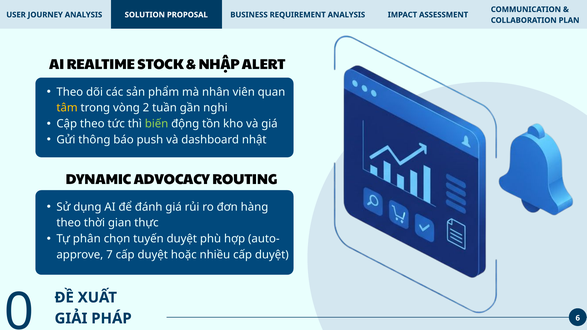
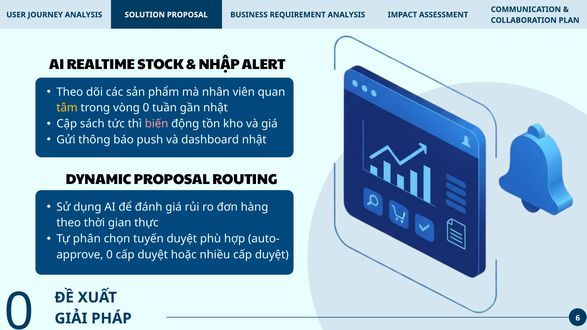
vòng 2: 2 -> 0 (146, 108)
gần nghi: nghi -> nhật (215, 108)
Cập theo: theo -> sách (92, 124)
biến colour: light green -> pink (157, 124)
DYNAMIC ADVOCACY: ADVOCACY -> PROPOSAL (172, 179)
7: 7 -> 0 (109, 255)
